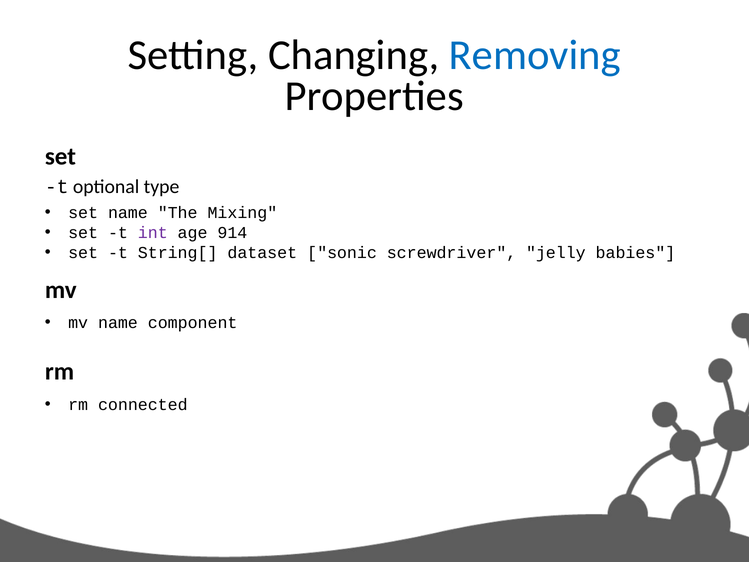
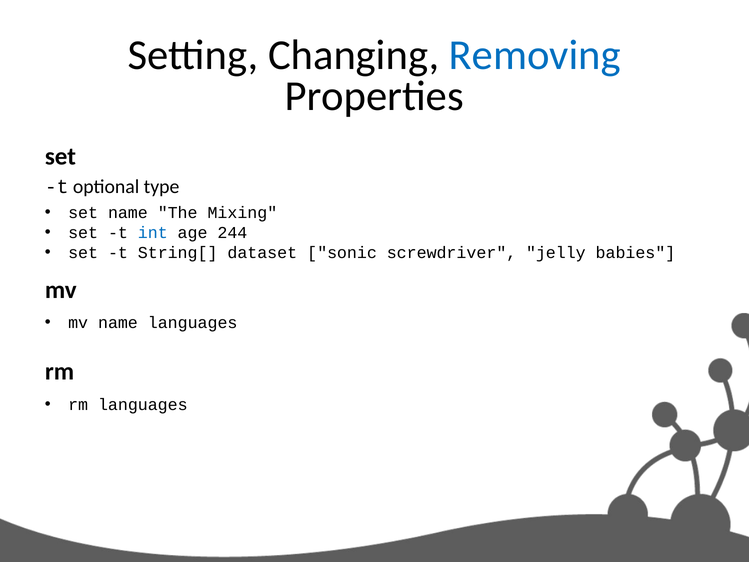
int colour: purple -> blue (153, 233)
914: 914 -> 244 (232, 233)
name component: component -> languages (193, 323)
rm connected: connected -> languages (143, 404)
